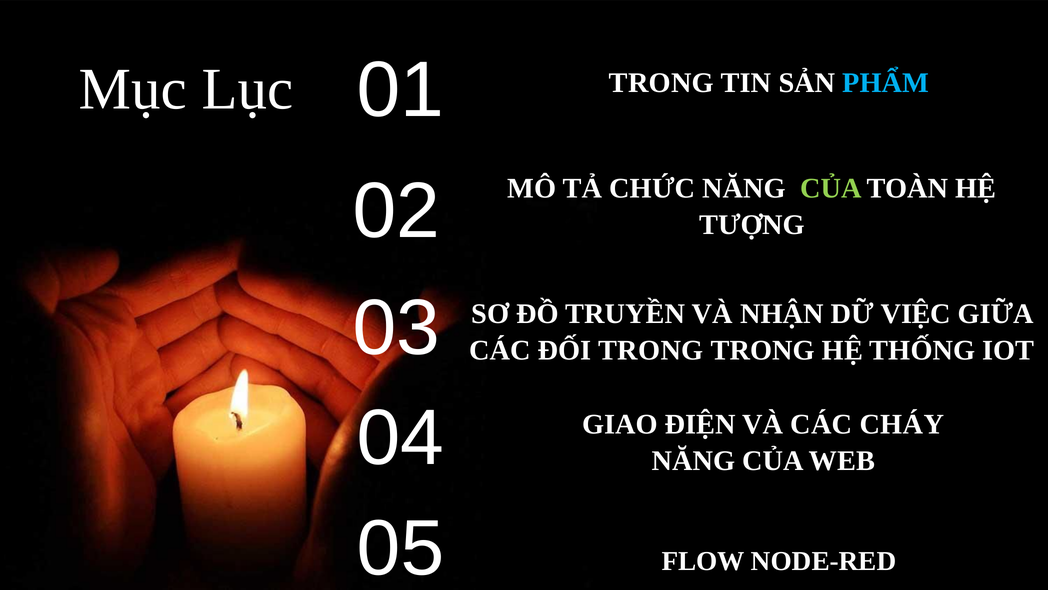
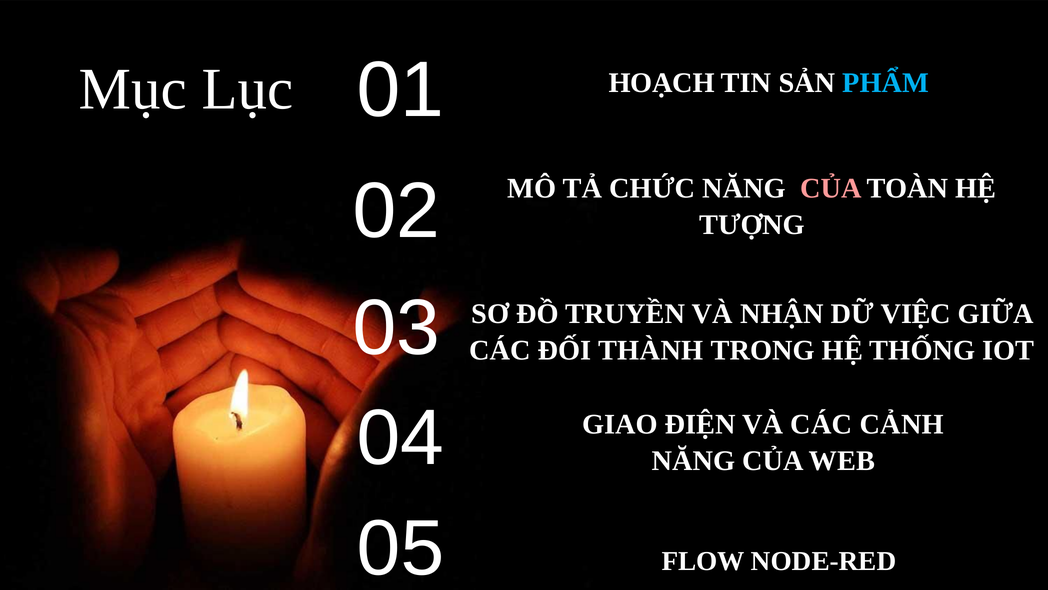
TRONG: TRONG -> HOẠCH (662, 83)
CỦA colour: light green -> pink (831, 188)
ĐỐI TRONG: TRONG -> THÀNH (651, 350)
CHÁY: CHÁY -> CẢNH (902, 424)
